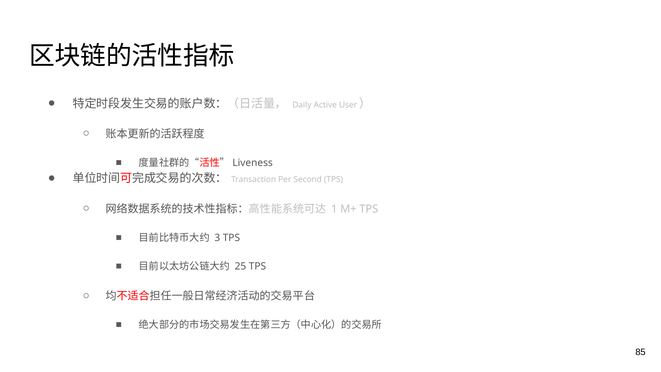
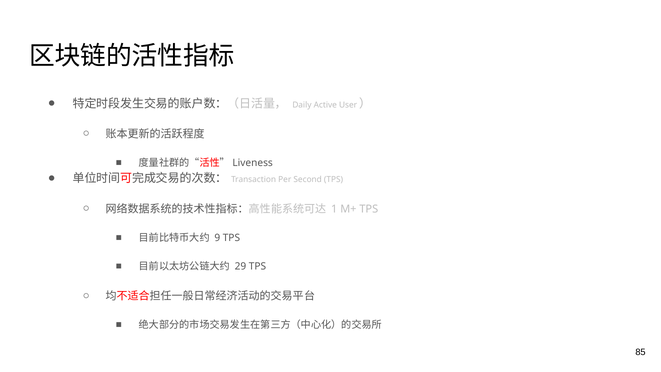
3: 3 -> 9 (217, 238)
25: 25 -> 29 (240, 267)
